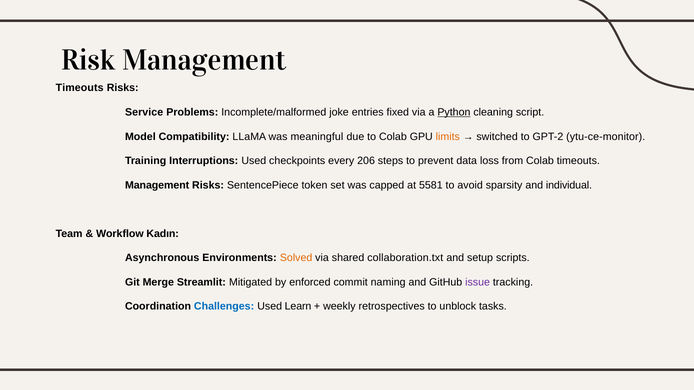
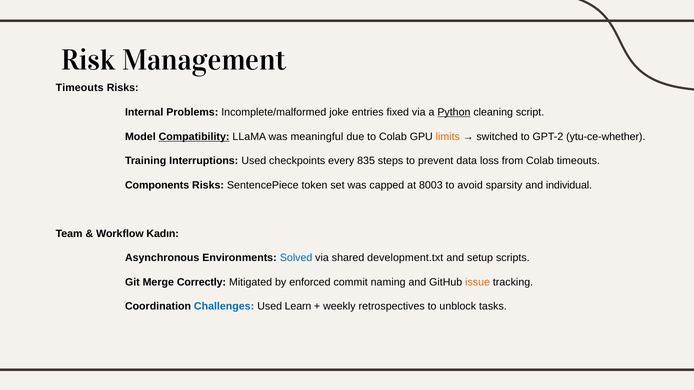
Service: Service -> Internal (144, 112)
Compatibility underline: none -> present (194, 137)
ytu-ce-monitor: ytu-ce-monitor -> ytu-ce-whether (606, 137)
206: 206 -> 835 (366, 161)
Management: Management -> Components (157, 185)
5581: 5581 -> 8003 (431, 185)
Solved colour: orange -> blue (296, 258)
collaboration.txt: collaboration.txt -> development.txt (405, 258)
Streamlit: Streamlit -> Correctly (201, 282)
issue colour: purple -> orange (478, 282)
